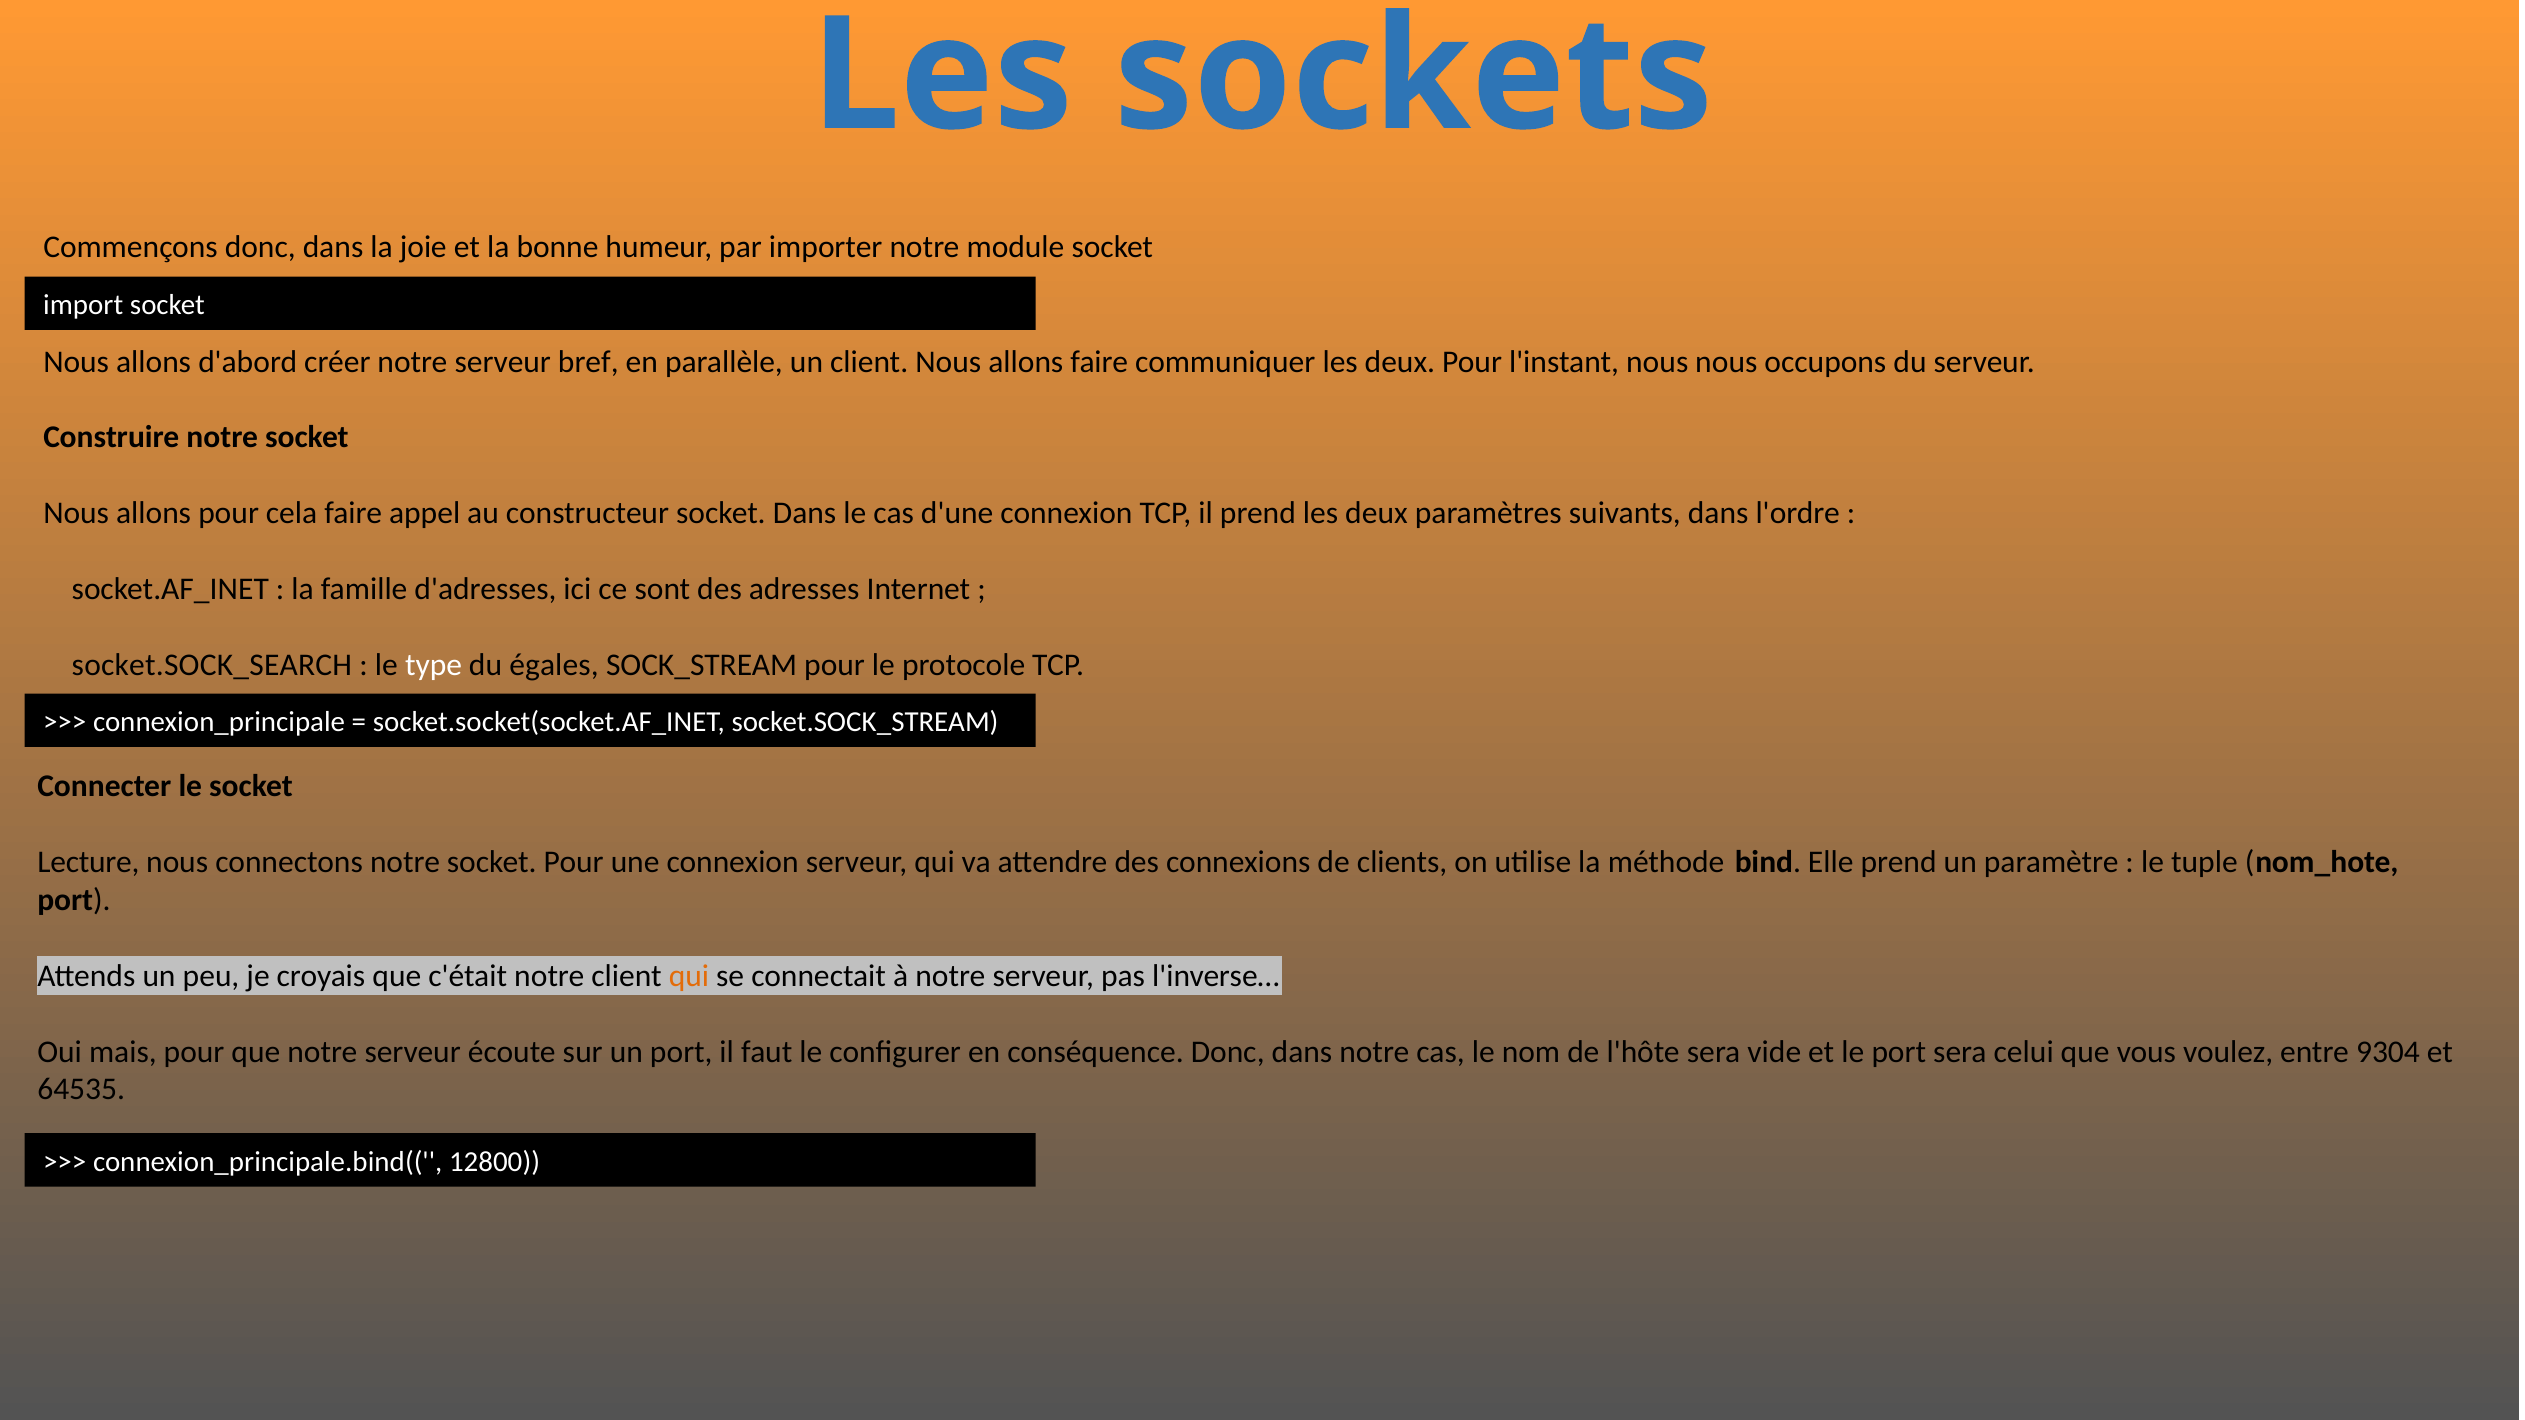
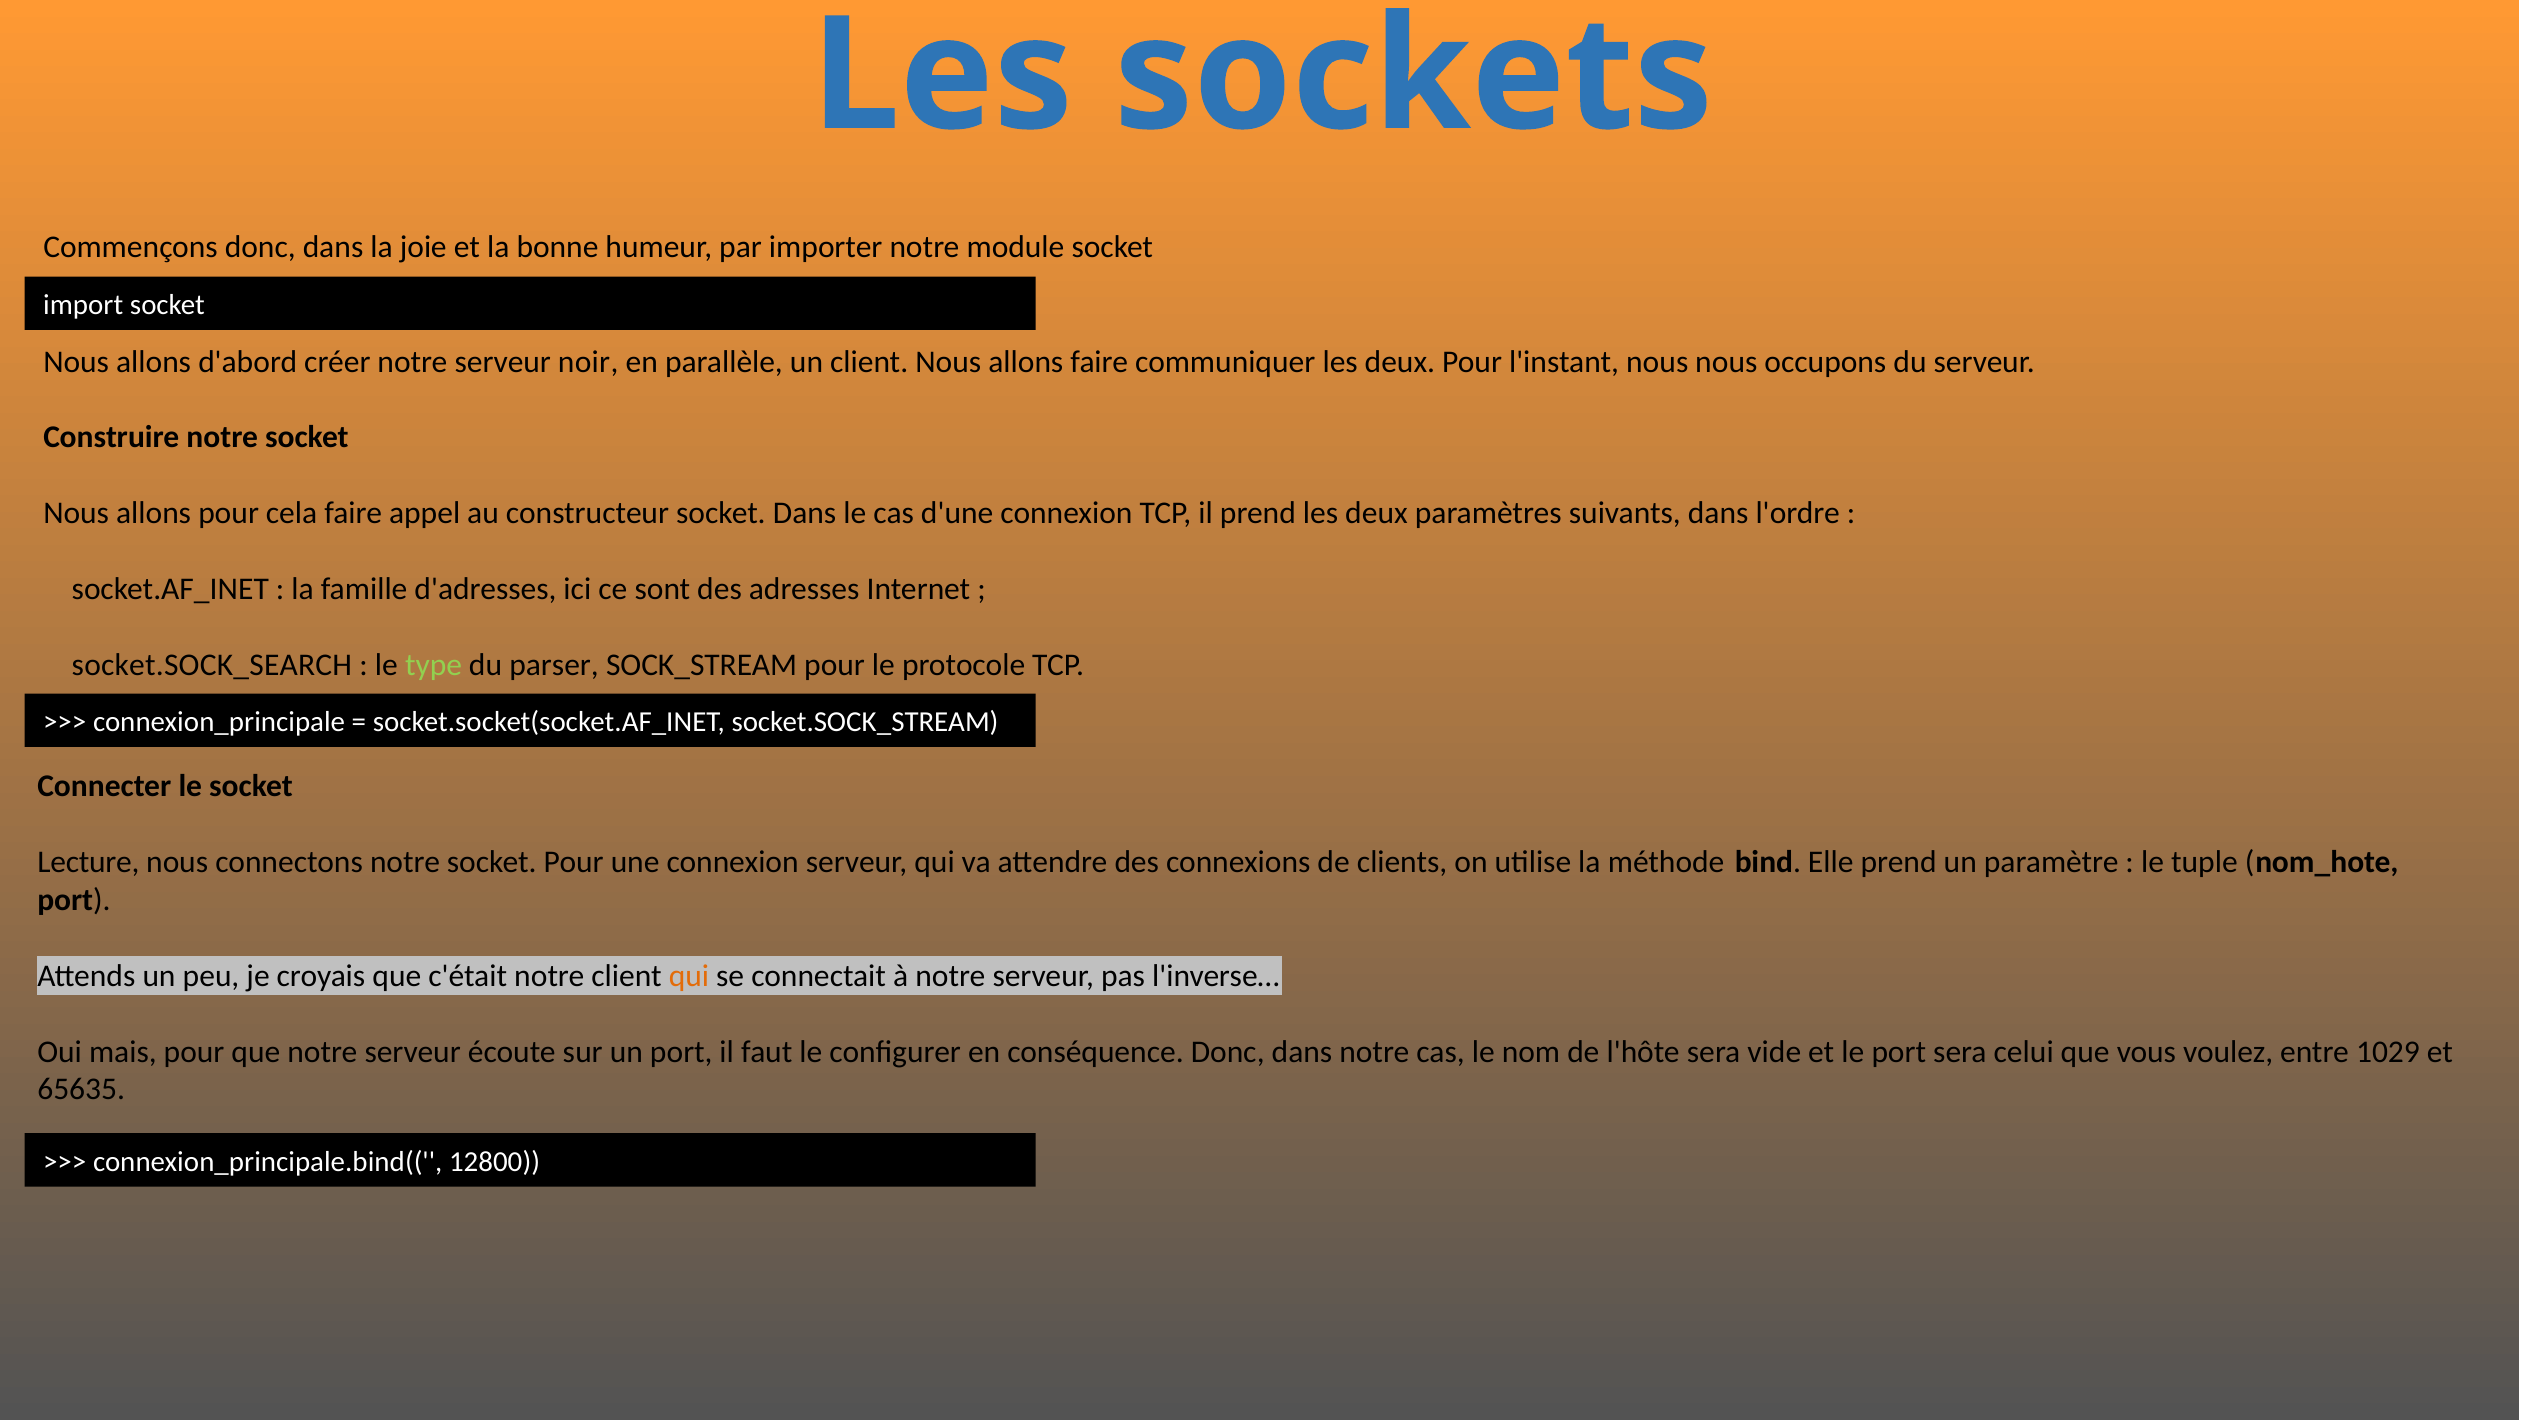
bref: bref -> noir (588, 362)
type colour: white -> light green (433, 665)
égales: égales -> parser (554, 665)
9304: 9304 -> 1029 (2388, 1052)
64535: 64535 -> 65635 (81, 1090)
